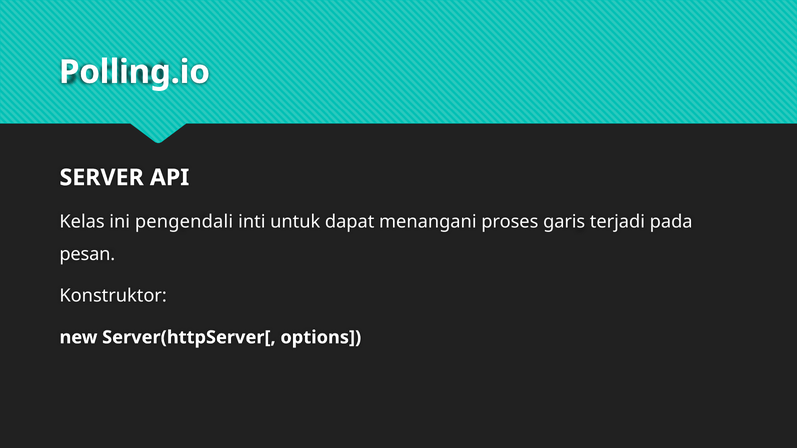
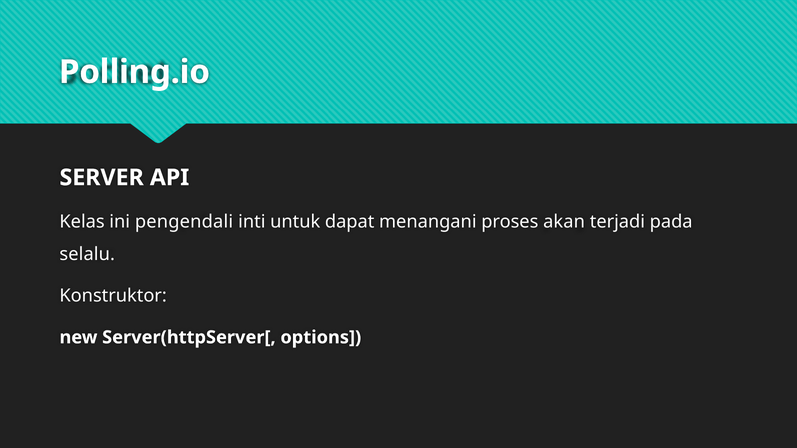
garis: garis -> akan (564, 222)
pesan: pesan -> selalu (87, 255)
